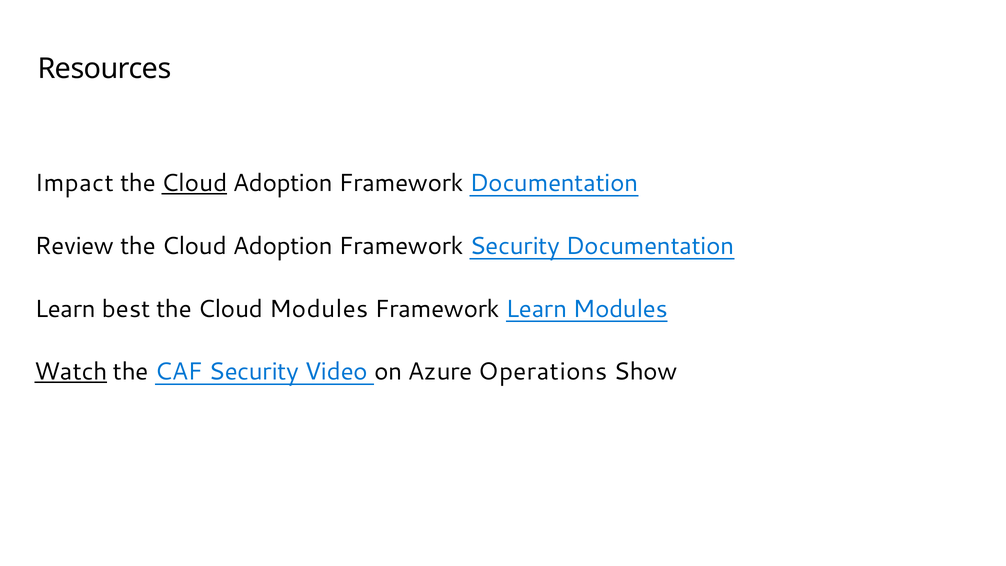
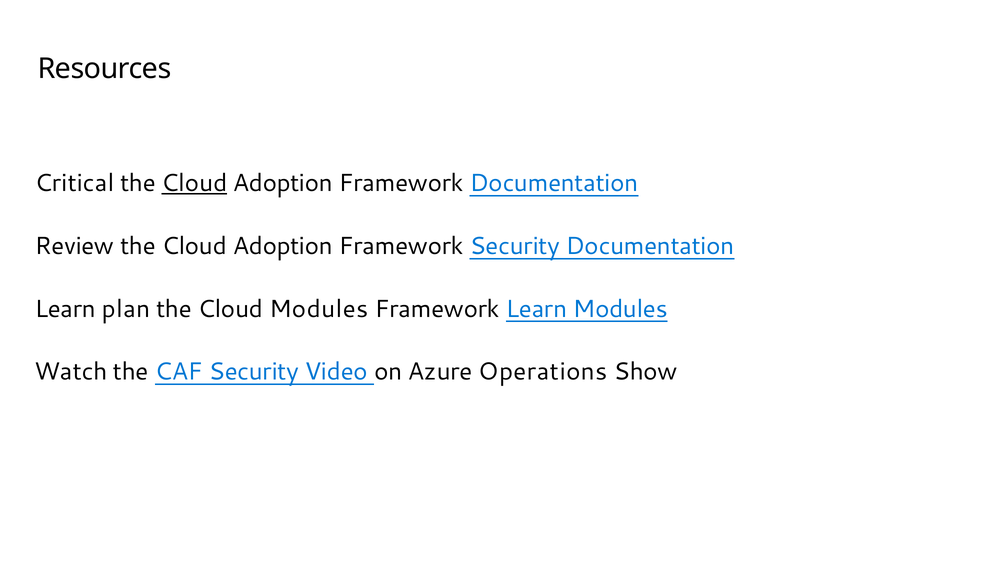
Impact: Impact -> Critical (74, 183)
best: best -> plan (126, 309)
Watch underline: present -> none (71, 372)
